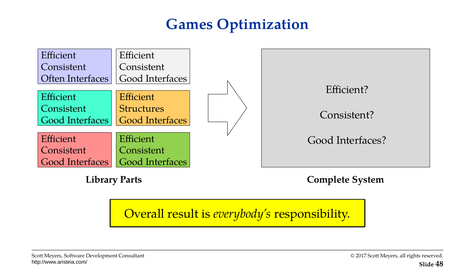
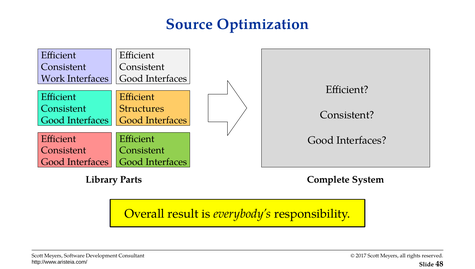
Games: Games -> Source (190, 24)
Often: Often -> Work (53, 79)
